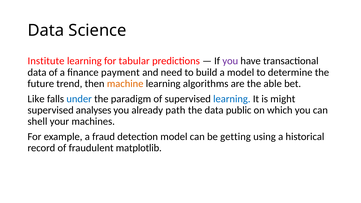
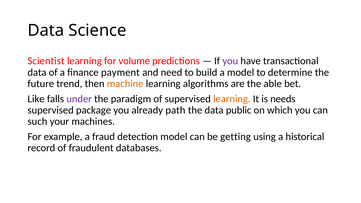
Institute: Institute -> Scientist (46, 61)
tabular: tabular -> volume (134, 61)
under colour: blue -> purple (79, 99)
learning colour: blue -> orange (232, 99)
might: might -> needs (283, 99)
analyses: analyses -> package (94, 110)
shell: shell -> such (37, 122)
matplotlib: matplotlib -> databases (139, 148)
